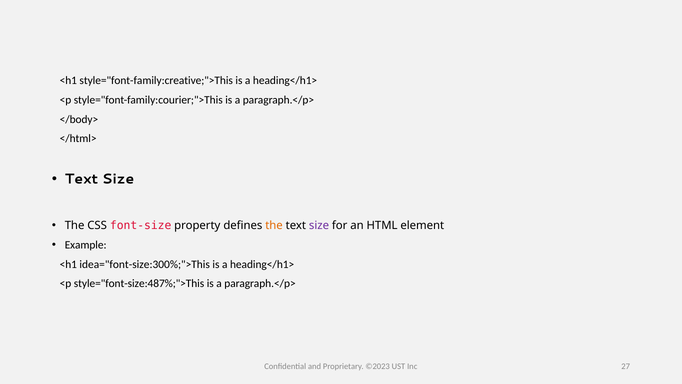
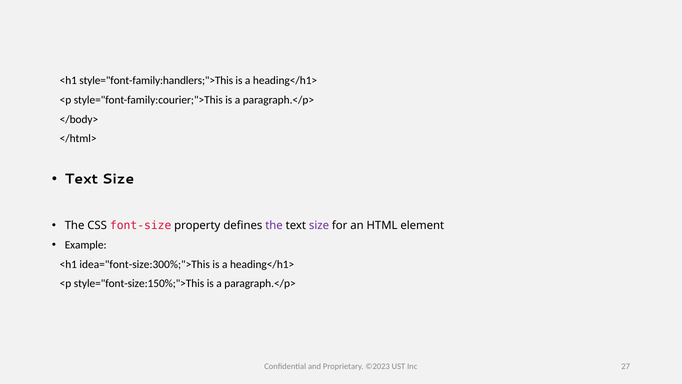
style="font-family:creative;">This: style="font-family:creative;">This -> style="font-family:handlers;">This (156, 81)
the colour: orange -> purple (274, 225)
style="font-size:487%;">This: style="font-size:487%;">This -> style="font-size:150%;">This (139, 283)
